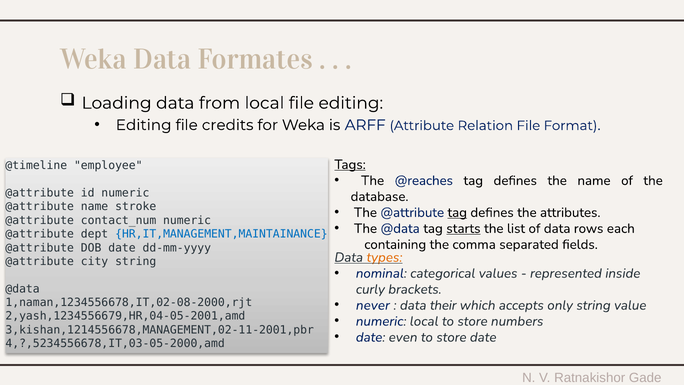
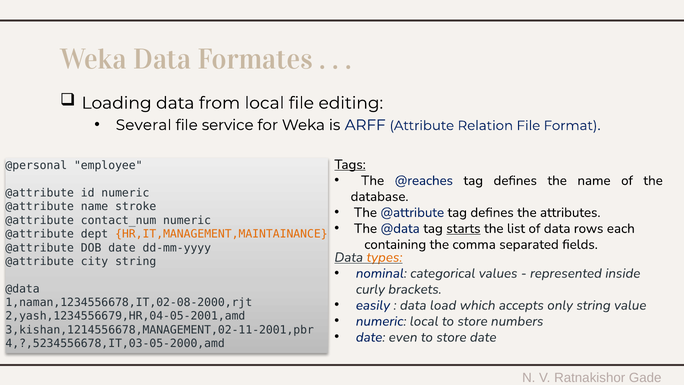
Editing: Editing -> Several (144, 125)
credits: credits -> service (228, 125)
@timeline: @timeline -> @personal (36, 166)
tag underline: present -> none (457, 212)
HR,IT,MANAGEMENT,MAINTAINANCE colour: blue -> orange (221, 234)
never: never -> easily (373, 305)
their: their -> load (443, 305)
